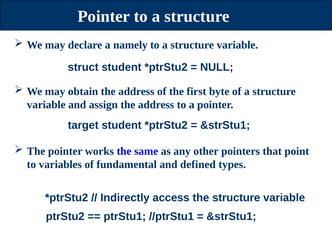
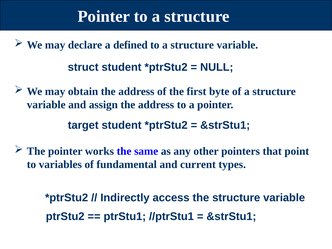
namely: namely -> defined (130, 45)
defined: defined -> current (198, 165)
